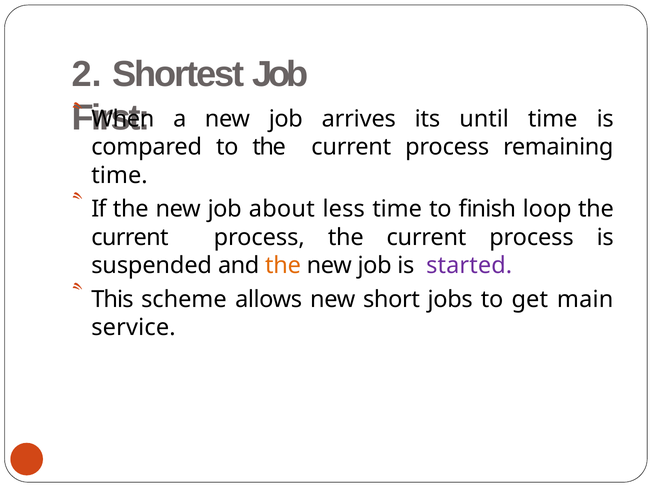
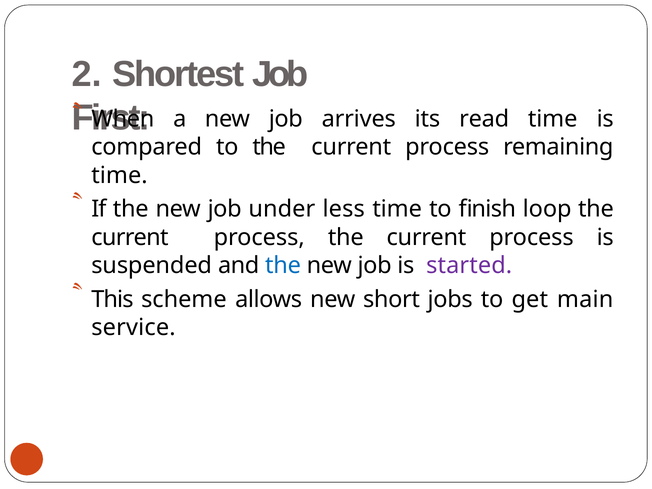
until: until -> read (484, 119)
about: about -> under (282, 209)
the colour: orange -> blue (283, 266)
